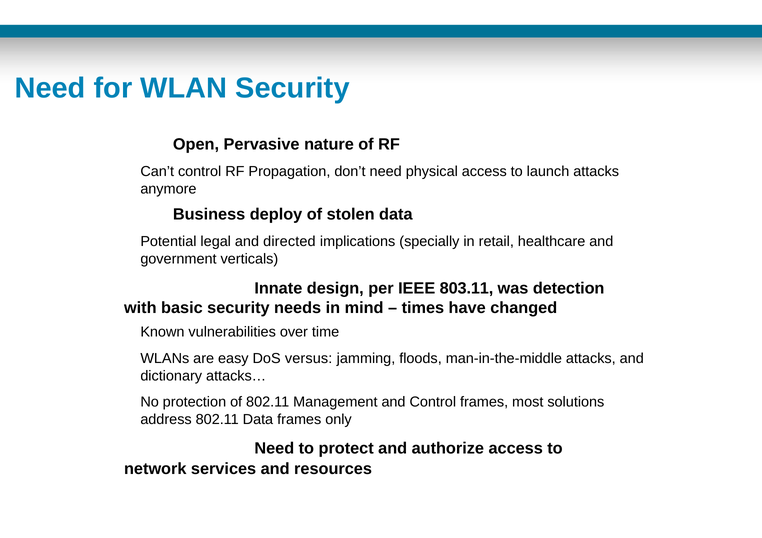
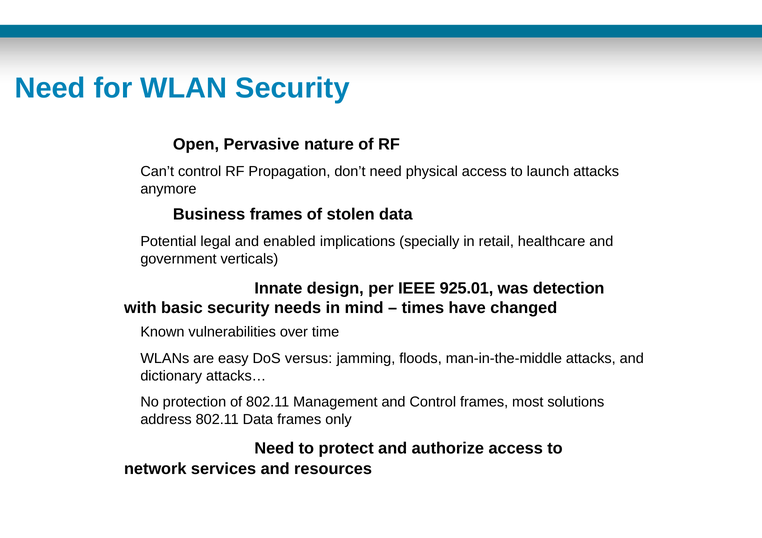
Business deploy: deploy -> frames (276, 214)
directed: directed -> enabled (289, 241)
803.11: 803.11 -> 925.01 (467, 289)
